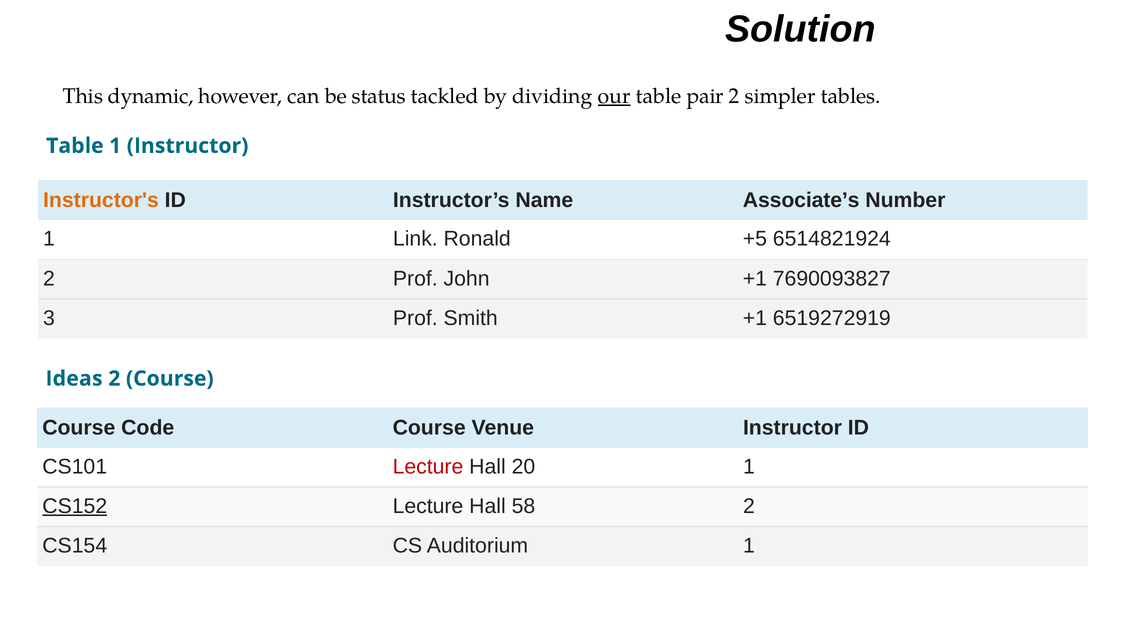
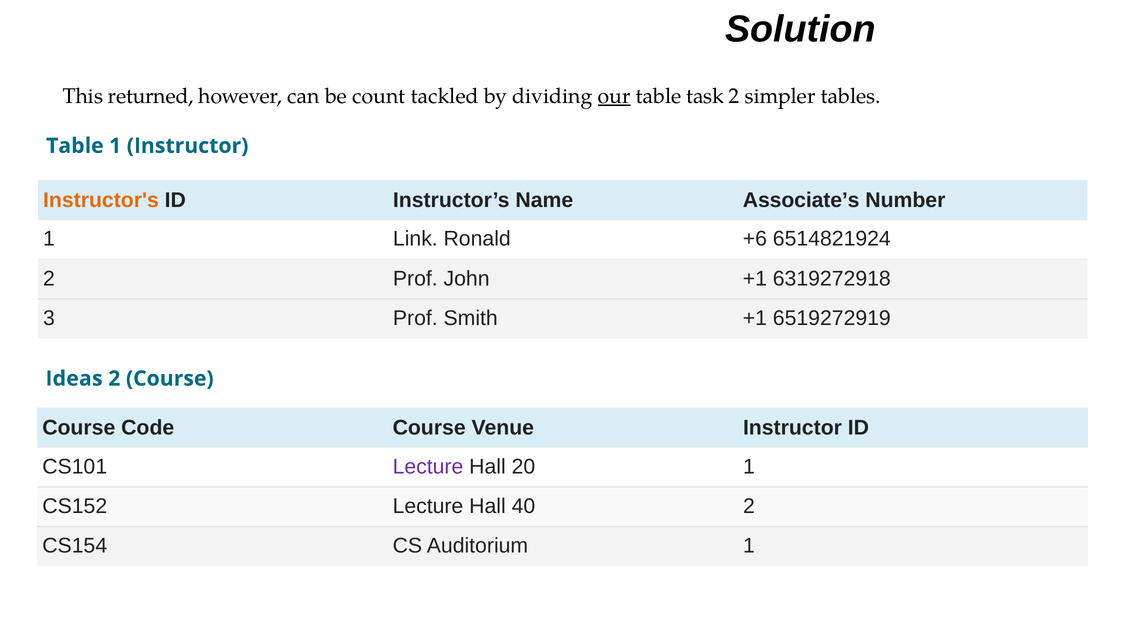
dynamic: dynamic -> returned (151, 96)
status: status -> count (379, 96)
pair: pair -> task (705, 96)
+5: +5 -> +6 (755, 239)
7690093827: 7690093827 -> 6319272918 (832, 278)
Lecture colour: red -> purple (428, 466)
CS152 underline: present -> none (75, 506)
58: 58 -> 40 (523, 506)
